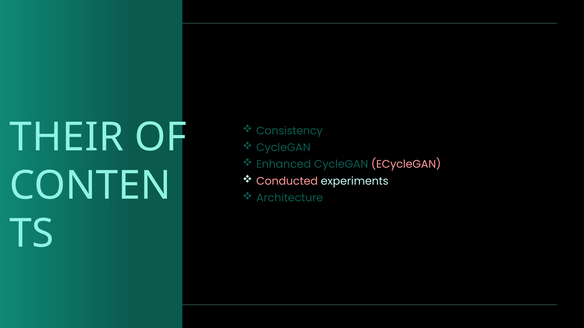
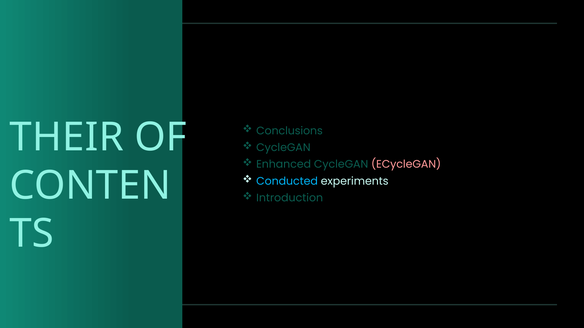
Consistency: Consistency -> Conclusions (289, 131)
Conducted colour: pink -> light blue (287, 181)
Architecture: Architecture -> Introduction (290, 198)
